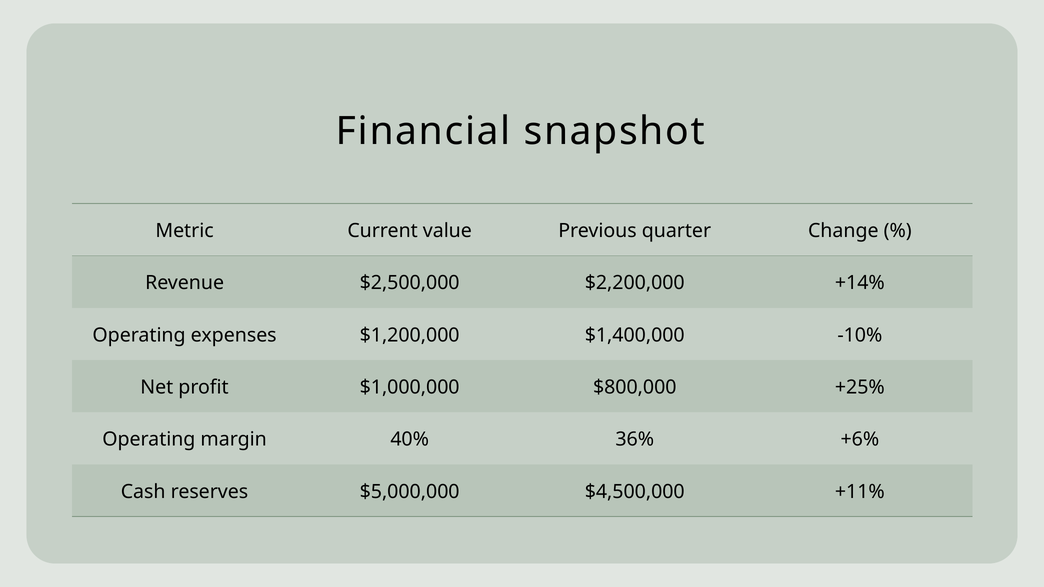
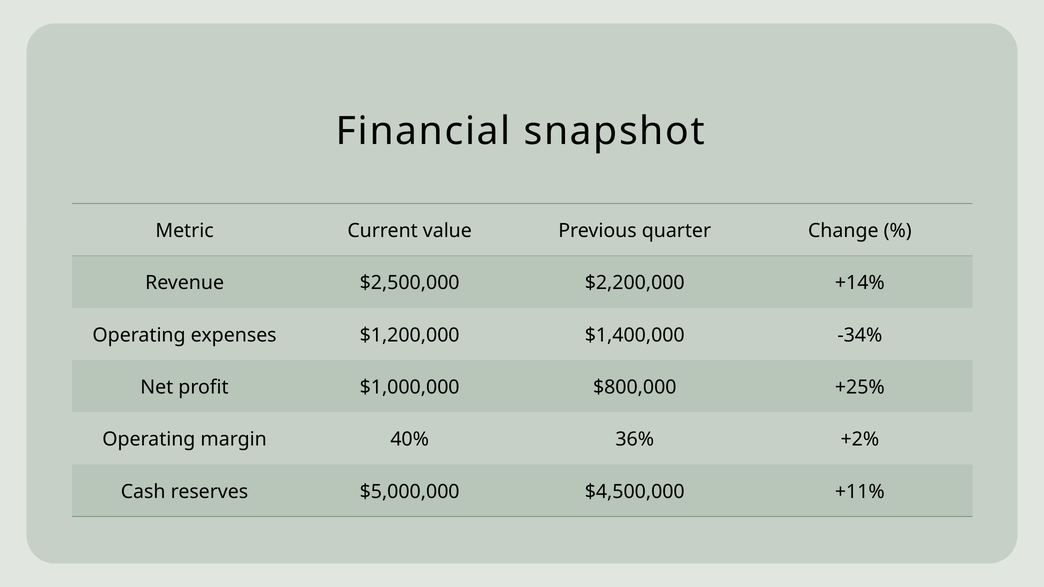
-10%: -10% -> -34% (860, 335)
+6%: +6% -> +2% (860, 440)
